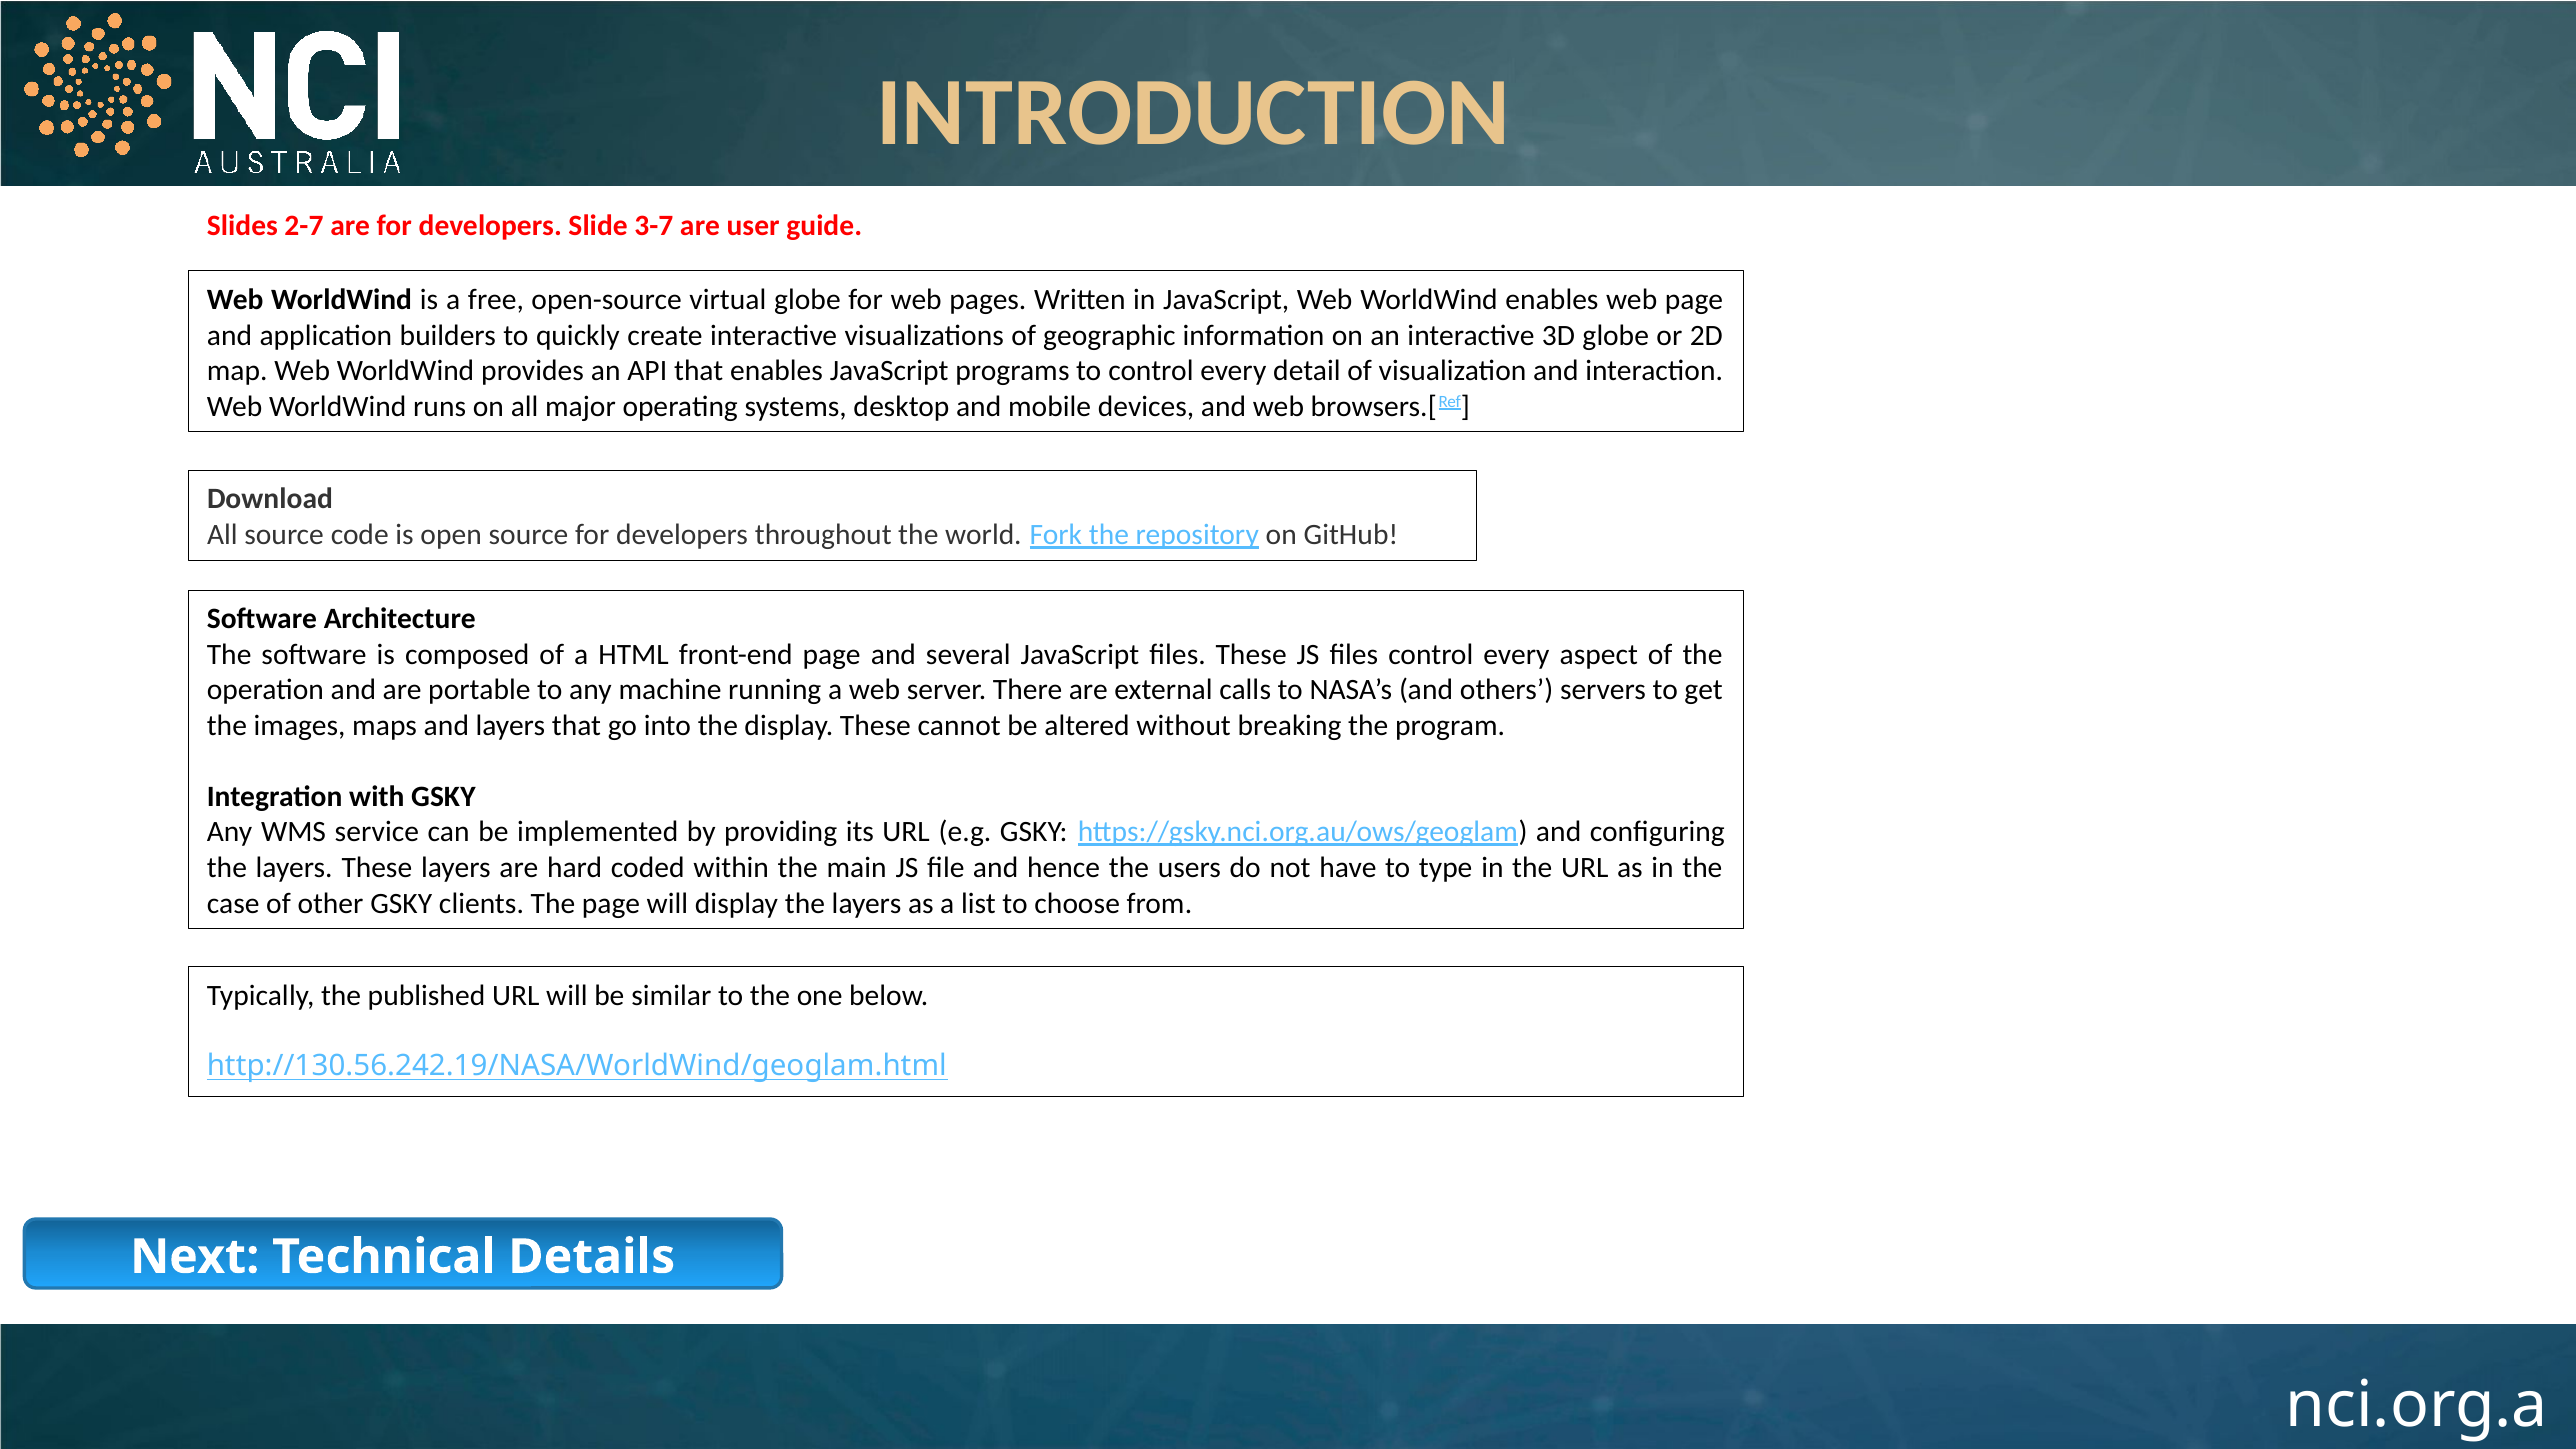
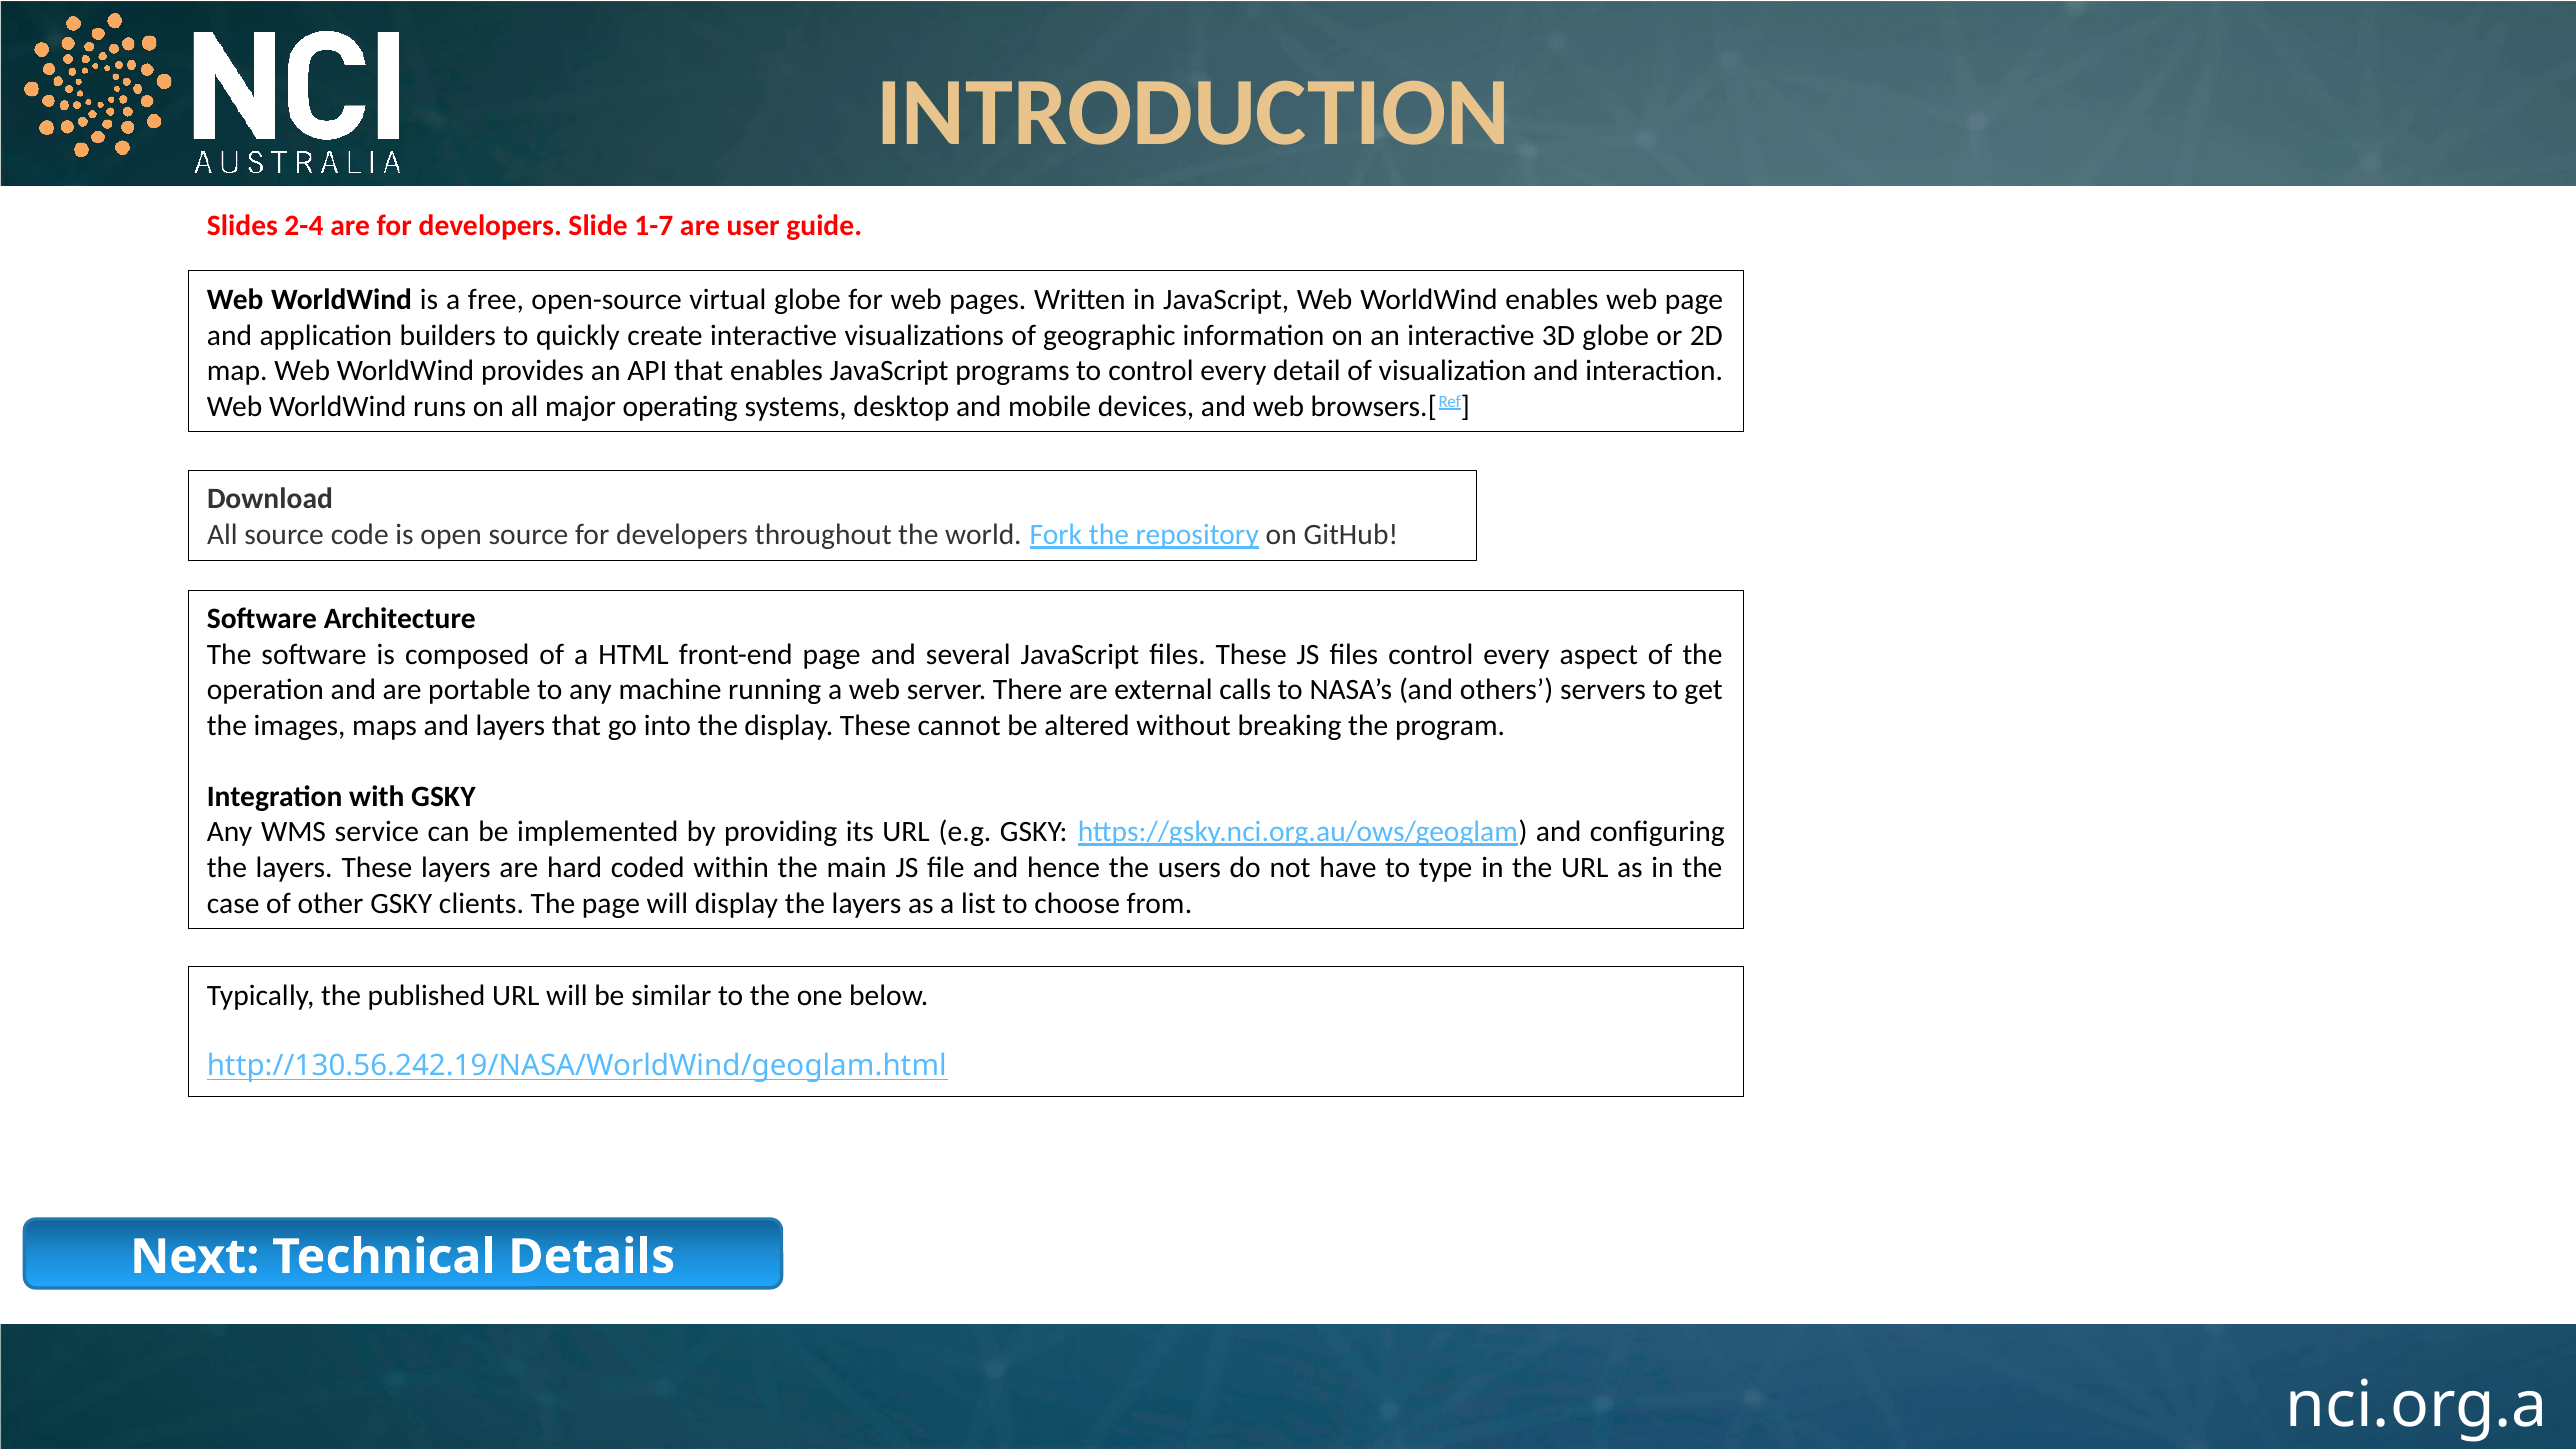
2-7: 2-7 -> 2-4 (304, 226)
3-7: 3-7 -> 1-7 (654, 226)
